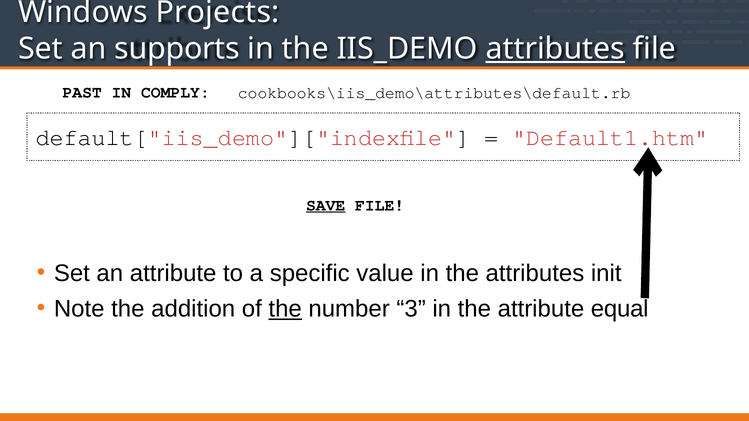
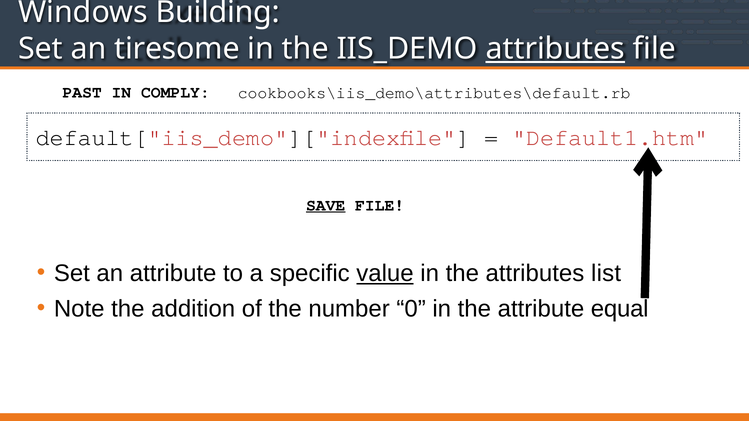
Projects: Projects -> Building (218, 12)
supports: supports -> tiresome (177, 49)
value underline: none -> present (385, 273)
init: init -> list (606, 273)
the underline: present -> none (285, 309)
3: 3 -> 0 (411, 309)
